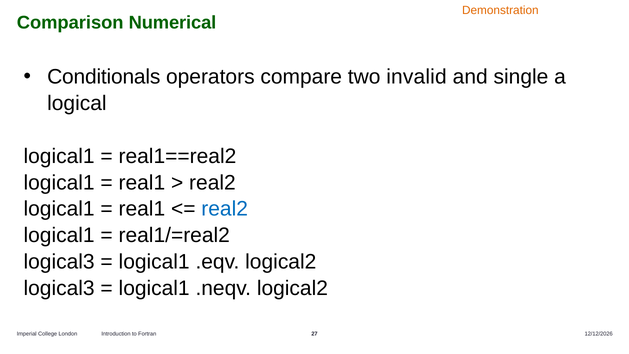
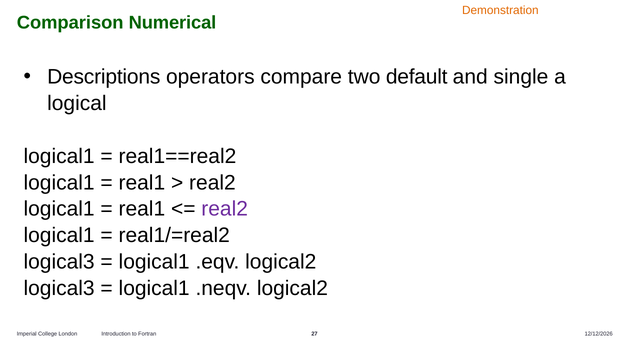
Conditionals: Conditionals -> Descriptions (104, 77)
invalid: invalid -> default (417, 77)
real2 colour: blue -> purple (225, 209)
